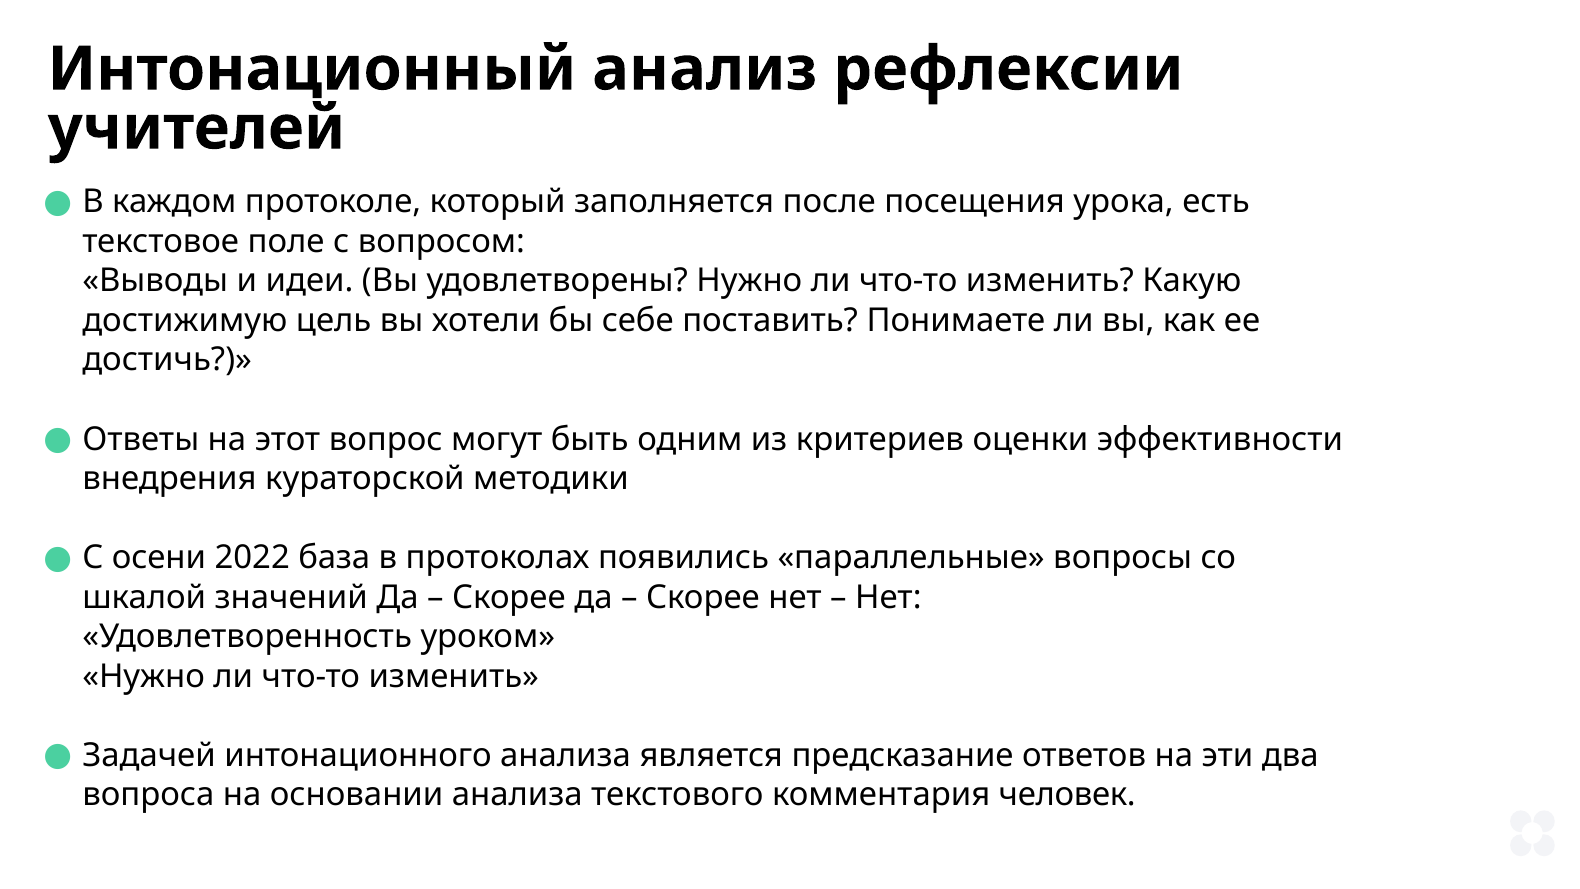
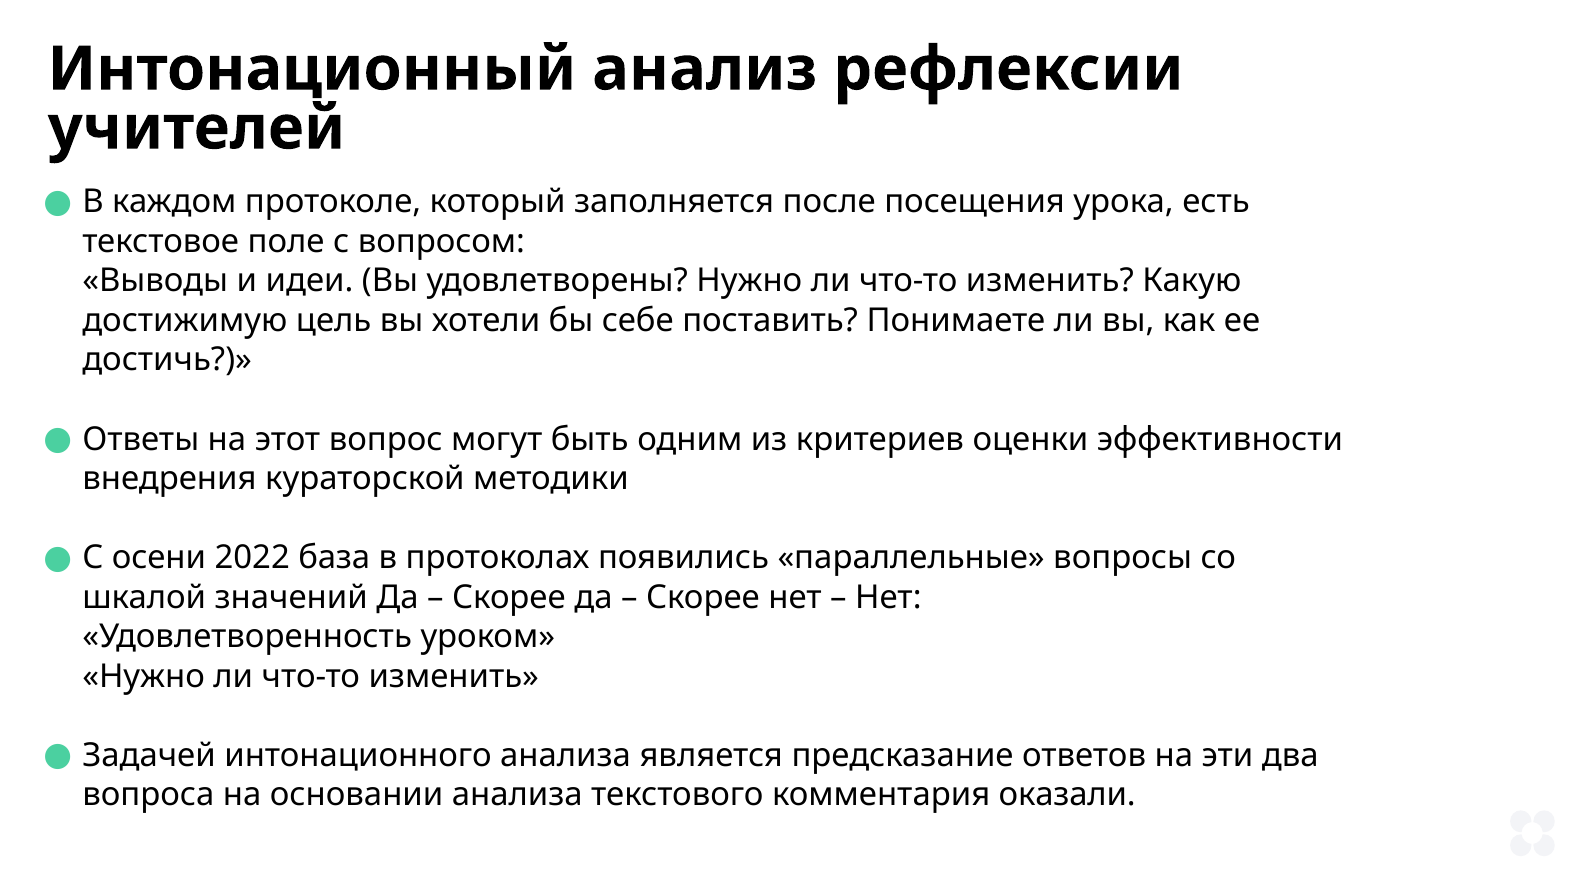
человек: человек -> оказали (1067, 795)
